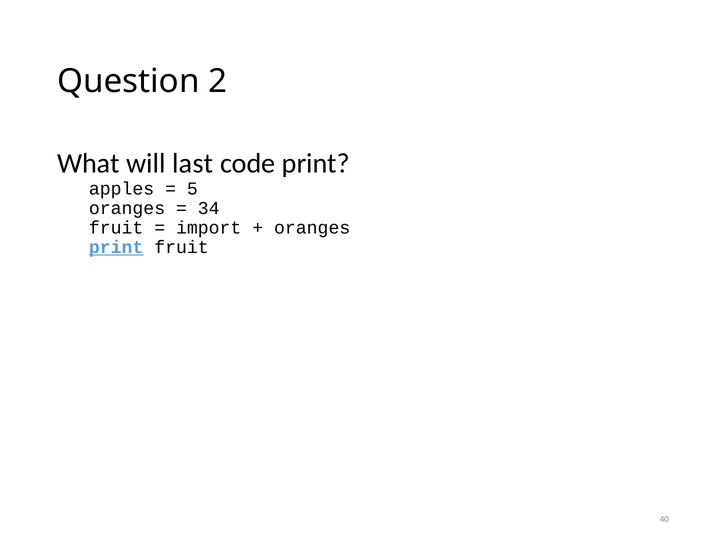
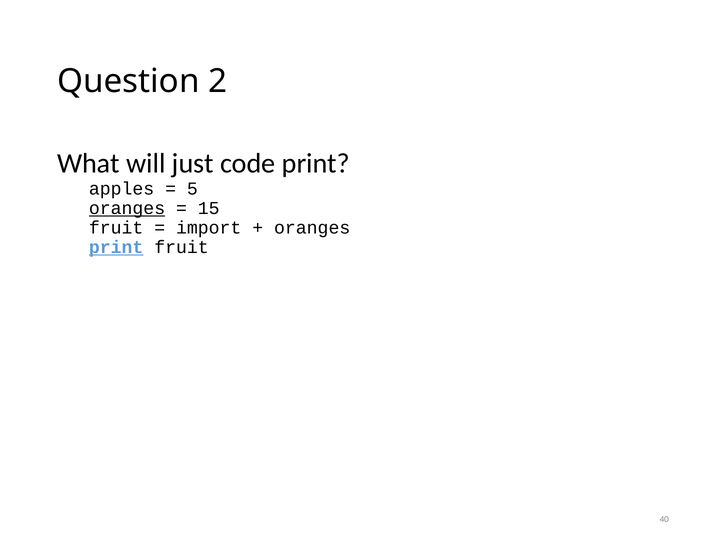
last: last -> just (193, 164)
oranges underline: none -> present (127, 208)
34: 34 -> 15 (209, 208)
